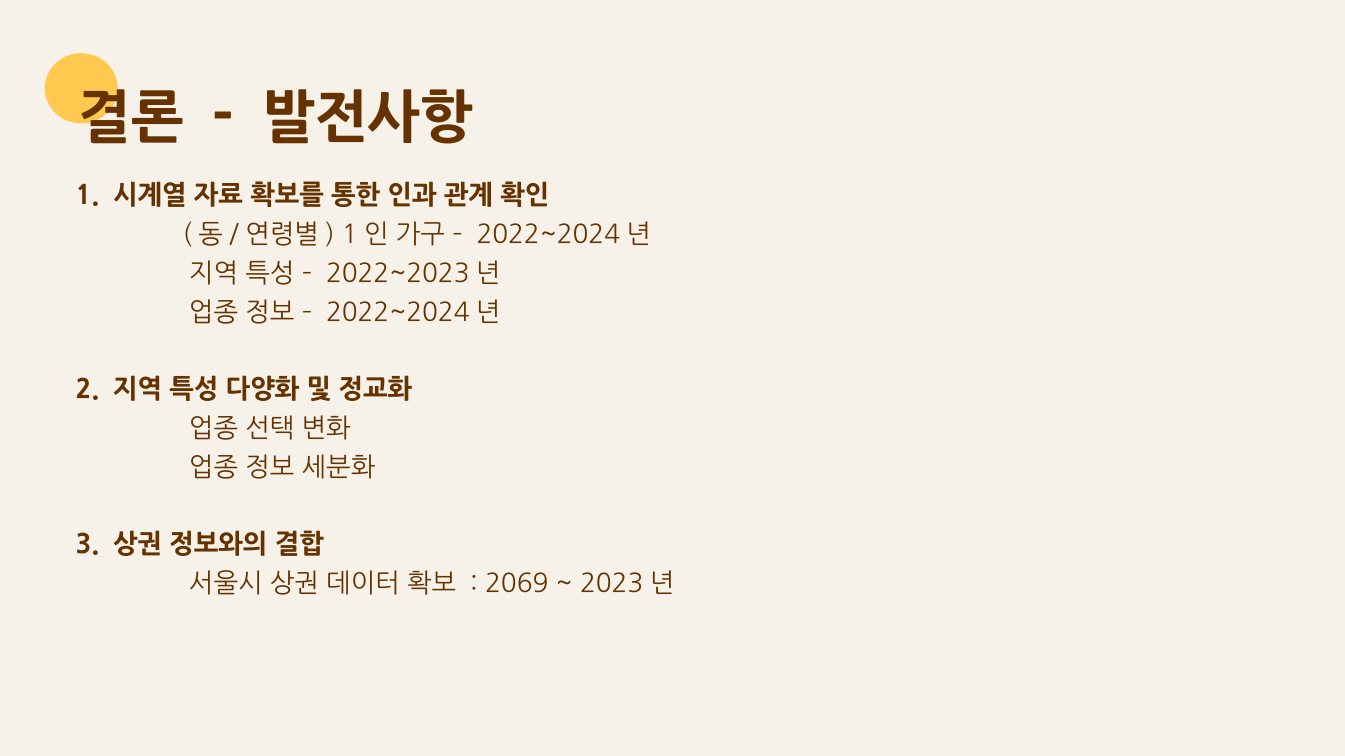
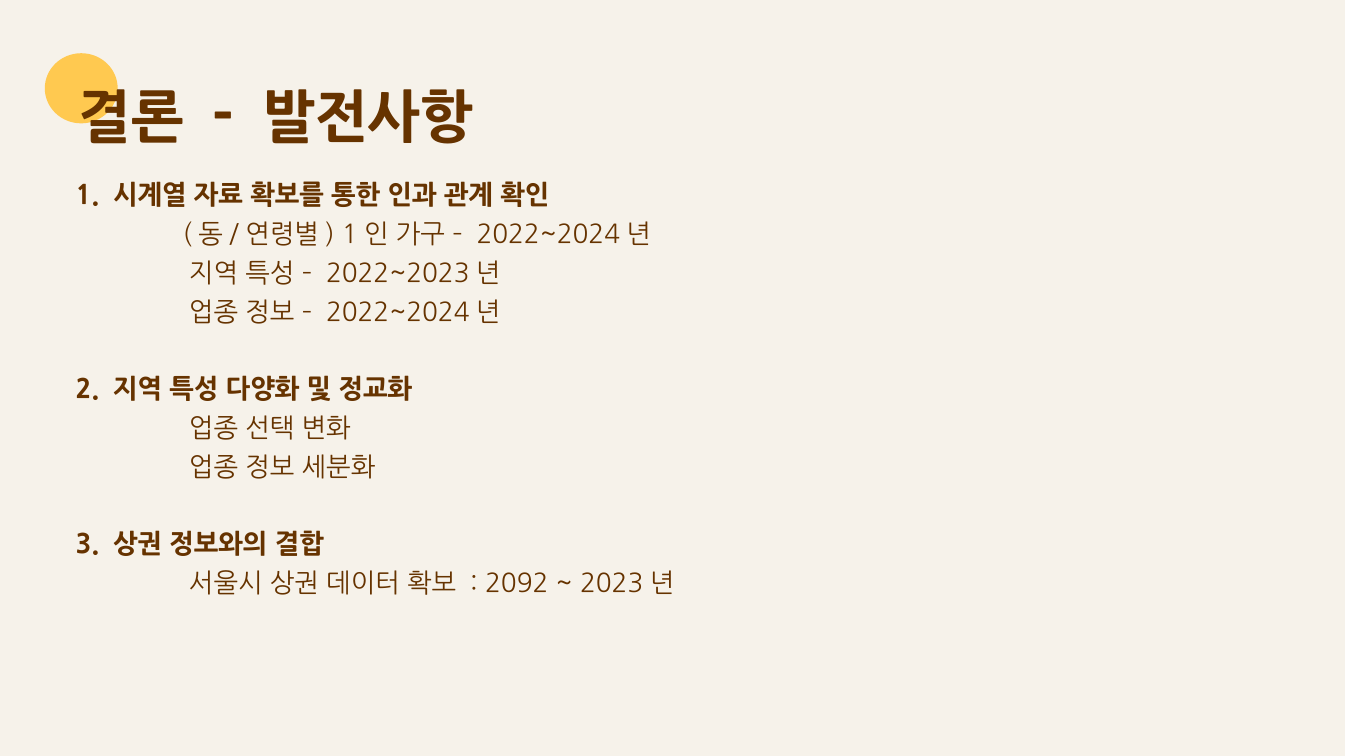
2069: 2069 -> 2092 (517, 584)
